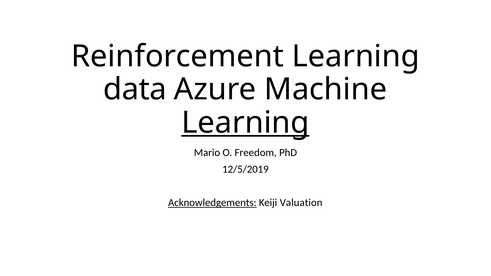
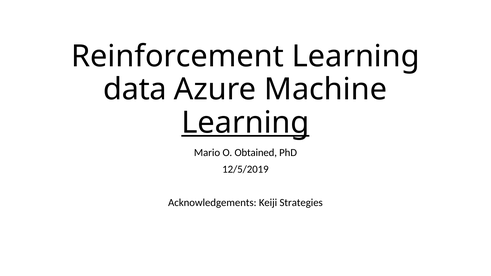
Freedom: Freedom -> Obtained (256, 153)
Acknowledgements underline: present -> none (212, 203)
Valuation: Valuation -> Strategies (301, 203)
